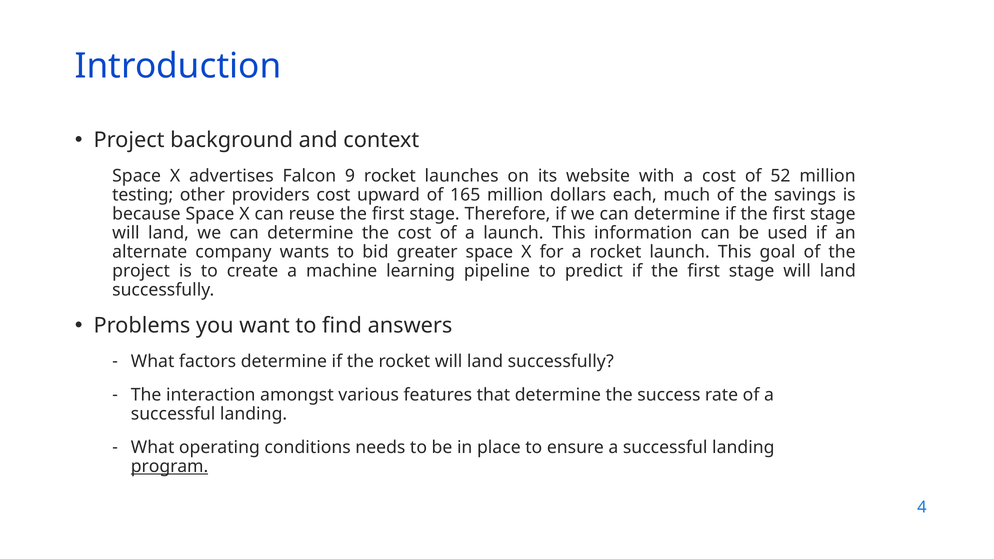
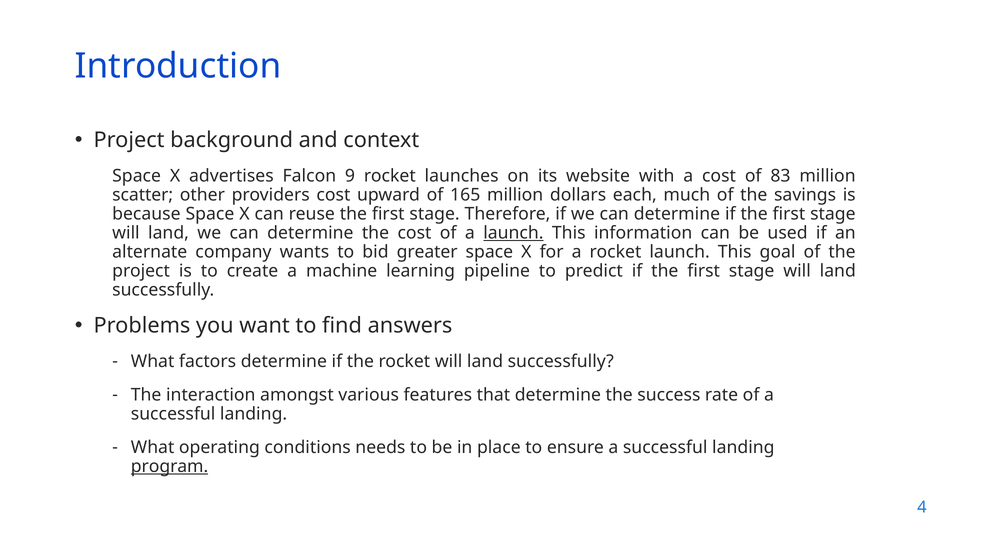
52: 52 -> 83 (780, 176)
testing: testing -> scatter (143, 195)
launch underline: none -> present (513, 233)
